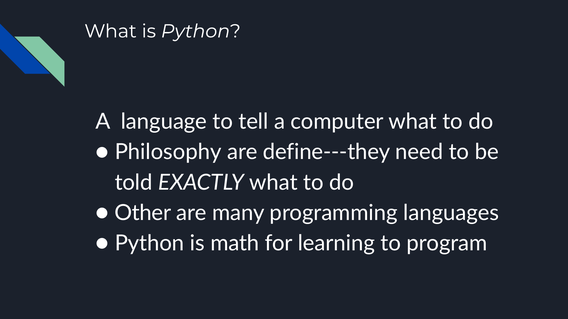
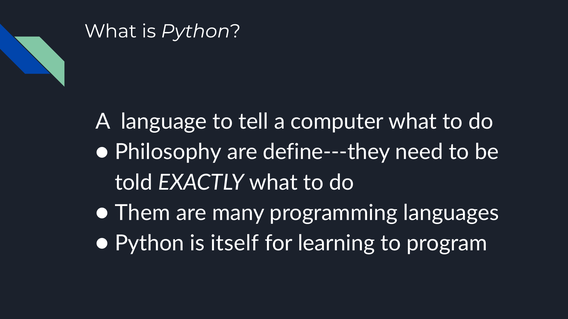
Other: Other -> Them (143, 213)
math: math -> itself (235, 244)
